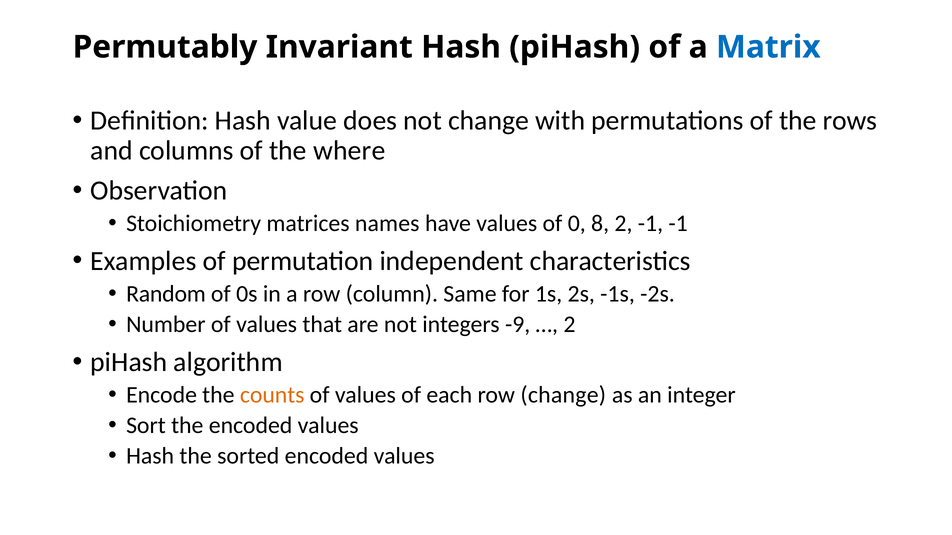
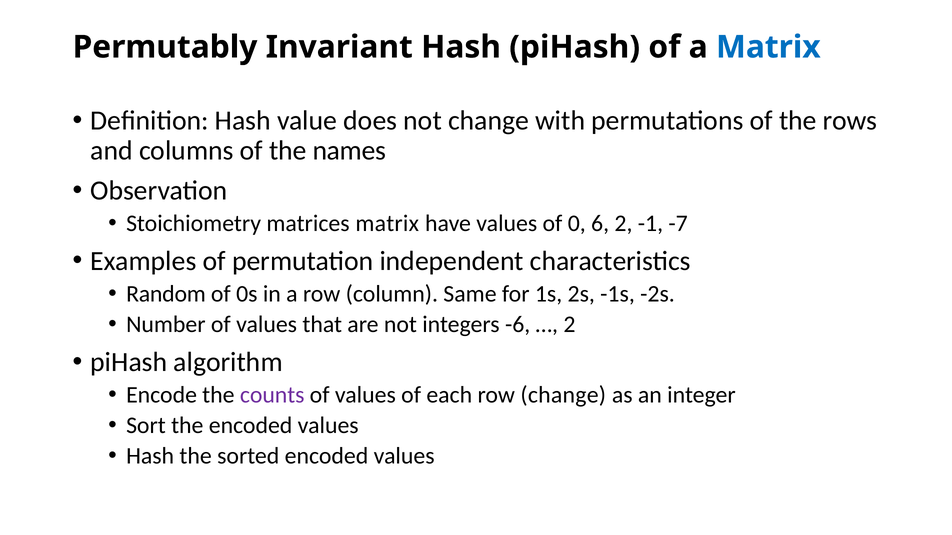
where: where -> names (349, 151)
matrices names: names -> matrix (387, 223)
8: 8 -> 6 (600, 223)
-1 -1: -1 -> -7 (678, 223)
-9: -9 -> -6 (518, 325)
counts colour: orange -> purple (272, 395)
